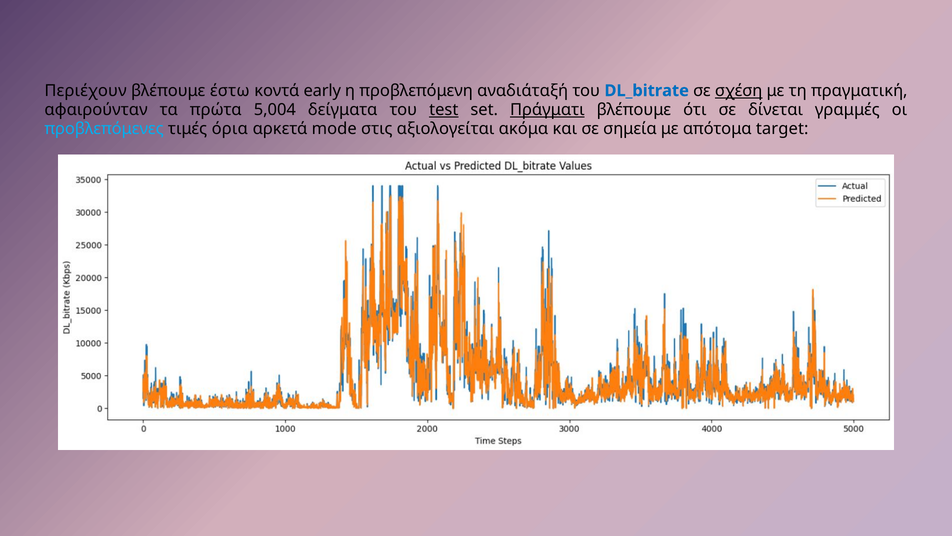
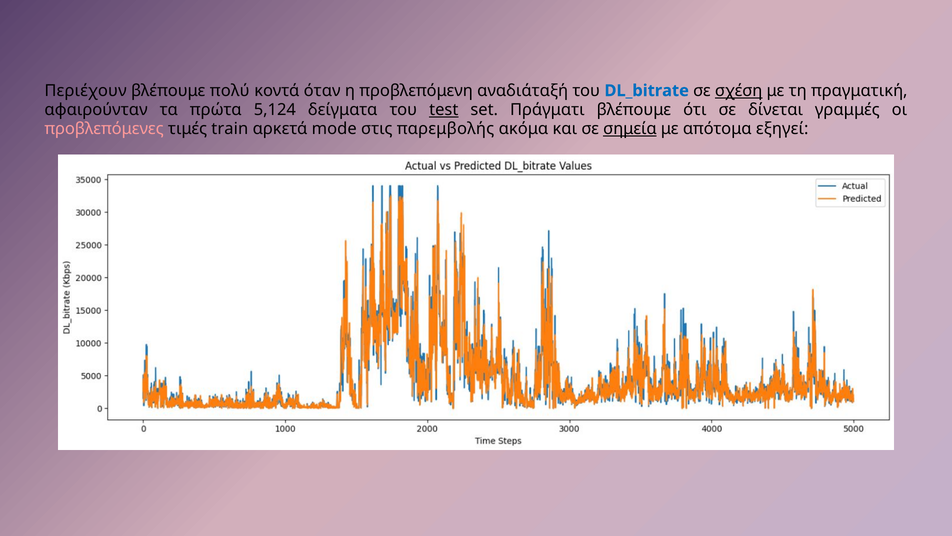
έστω: έστω -> πολύ (230, 91)
early: early -> όταν (322, 91)
5,004: 5,004 -> 5,124 (275, 110)
Πράγματι underline: present -> none (547, 110)
προβλεπόμενες colour: light blue -> pink (104, 129)
όρια: όρια -> train (230, 129)
αξιολογείται: αξιολογείται -> παρεμβολής (446, 129)
σημεία underline: none -> present (630, 129)
target: target -> εξηγεί (782, 129)
